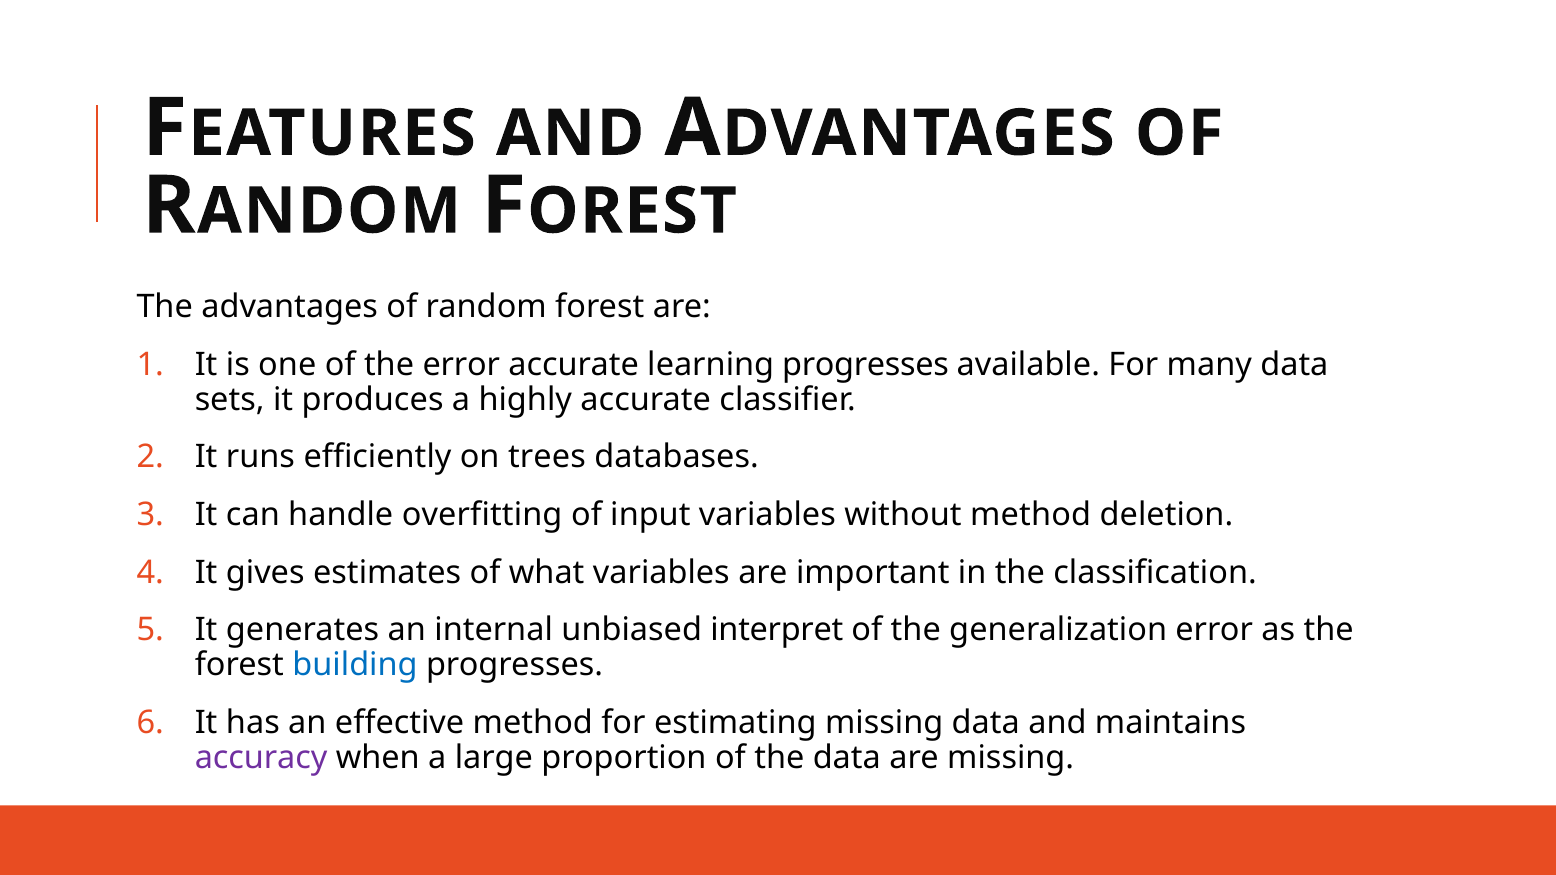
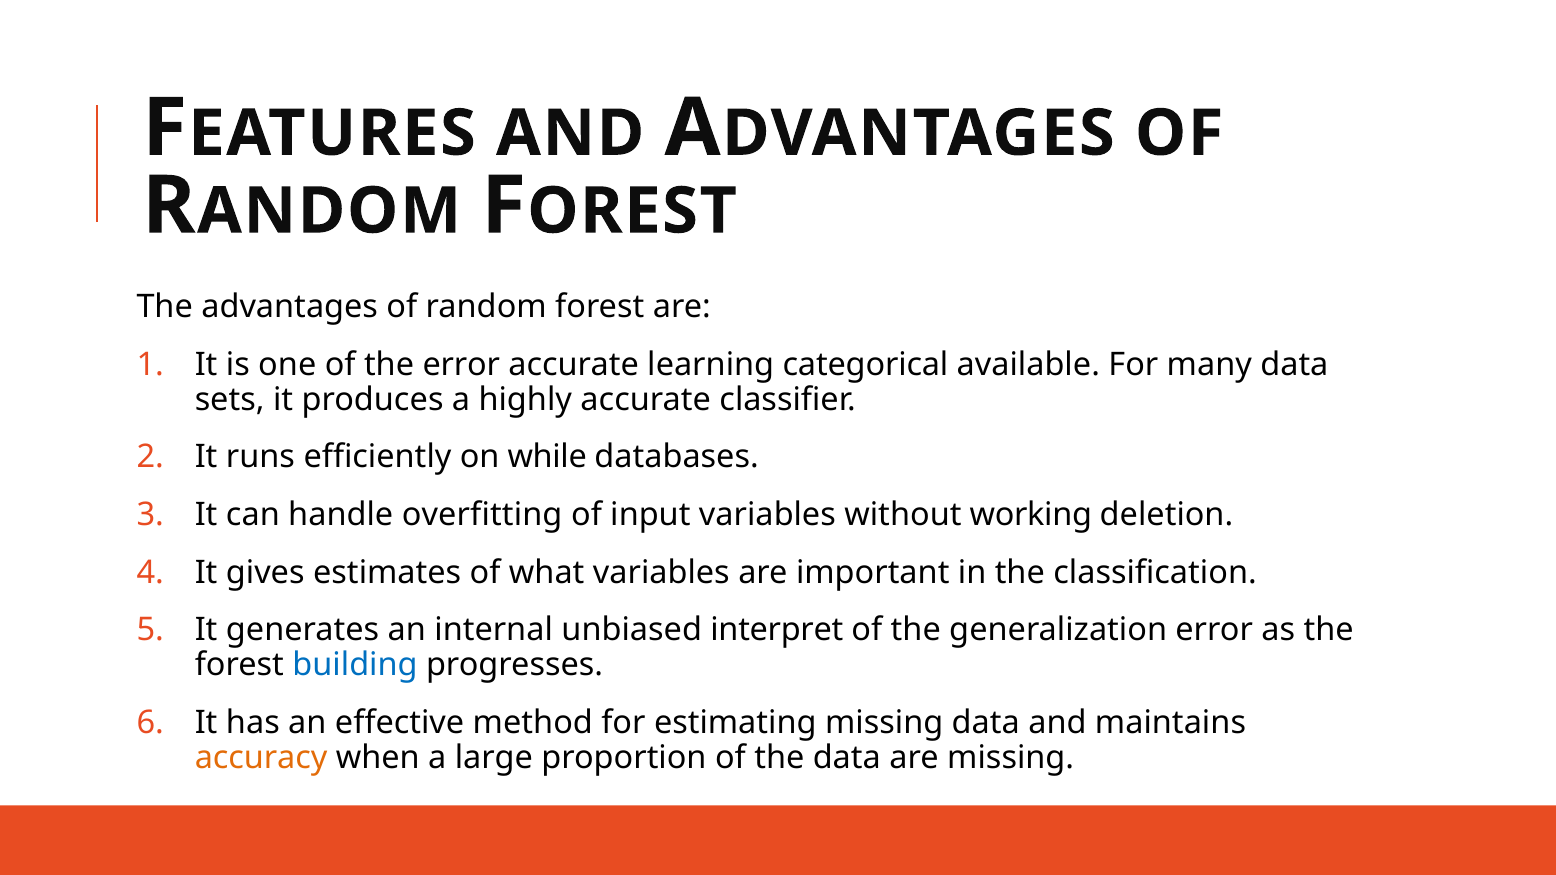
learning progresses: progresses -> categorical (865, 364)
trees: trees -> while (547, 457)
without method: method -> working (1031, 515)
accuracy colour: purple -> orange (261, 758)
